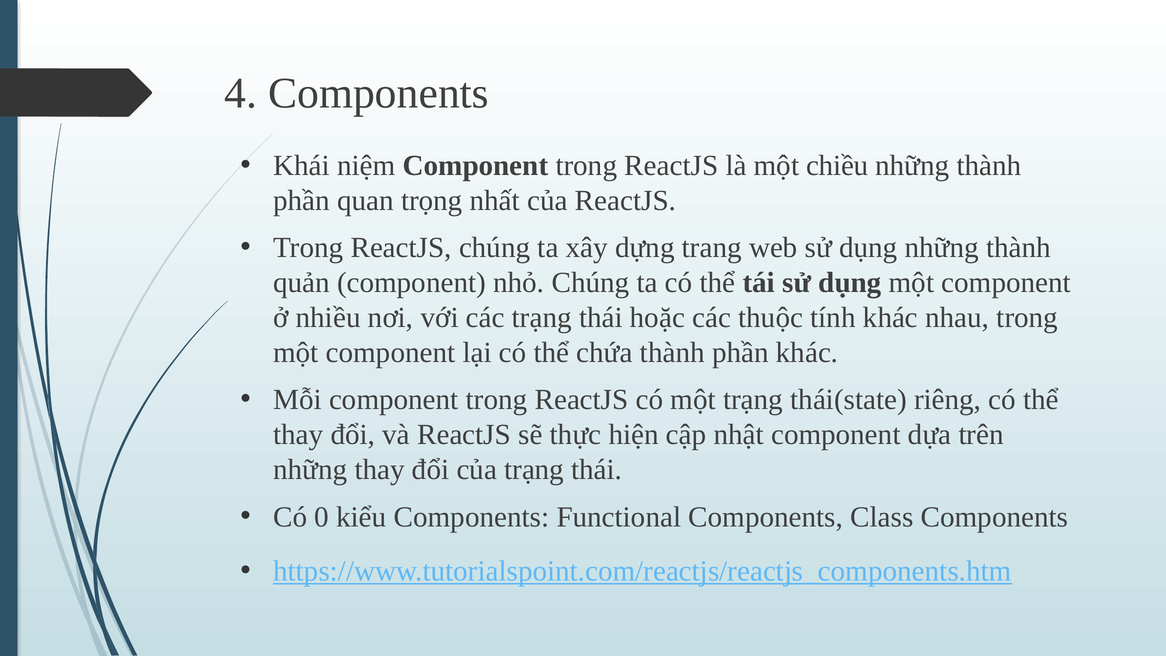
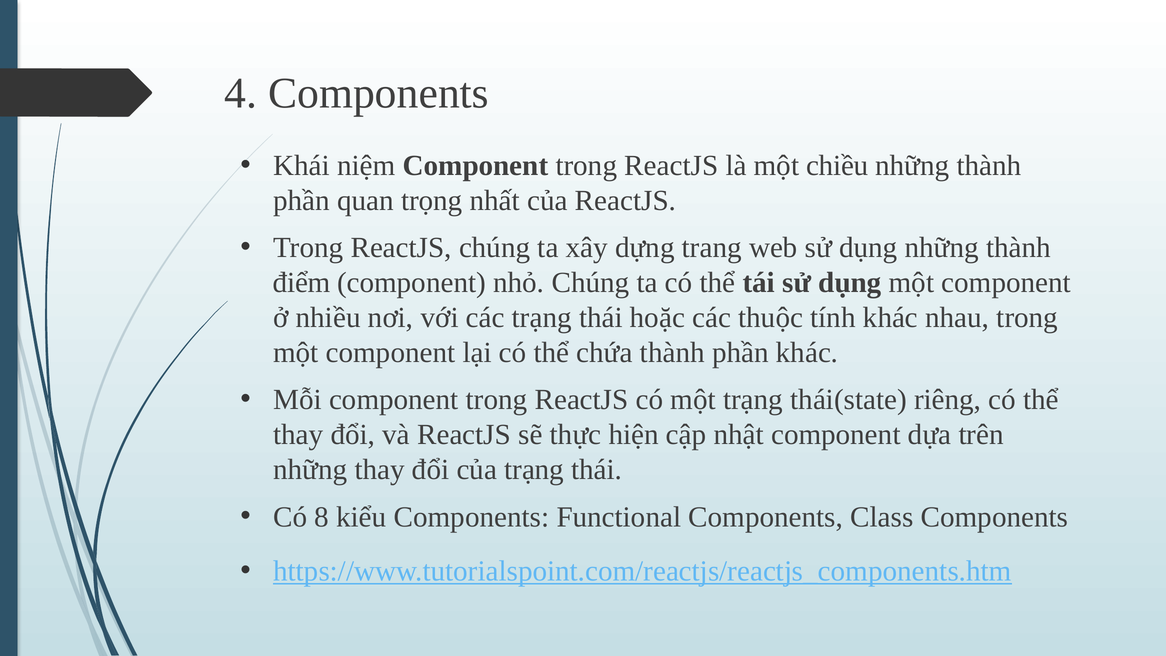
quản: quản -> điểm (302, 283)
0: 0 -> 8 (322, 517)
